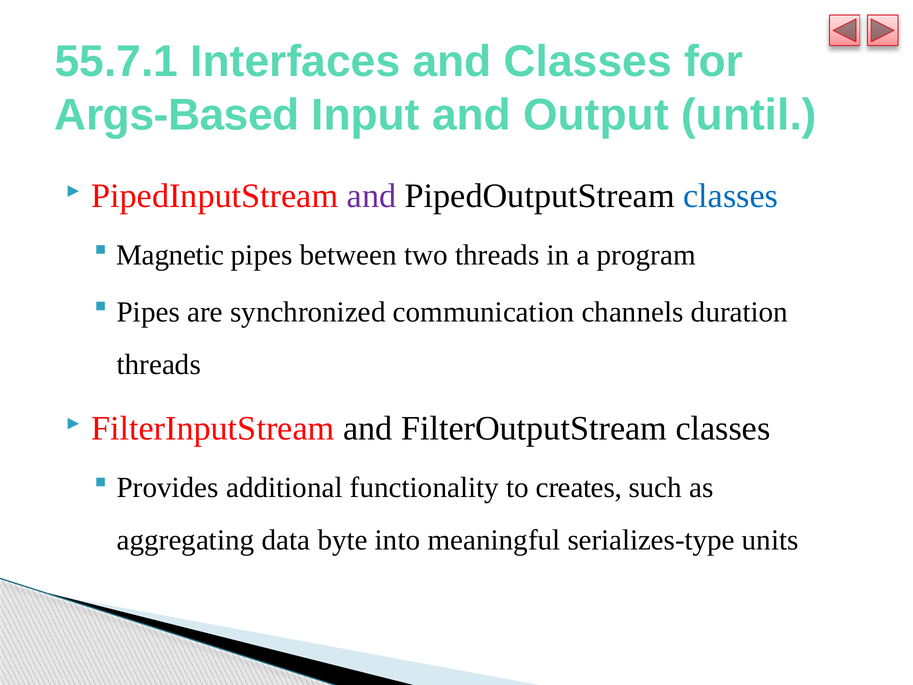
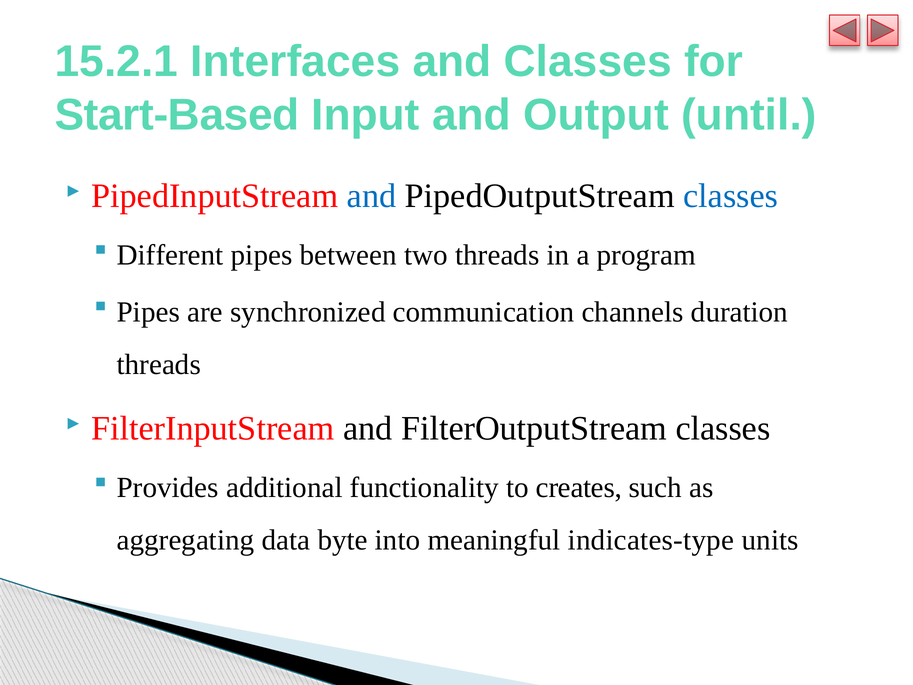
55.7.1: 55.7.1 -> 15.2.1 (116, 62)
Args-Based: Args-Based -> Start-Based (177, 115)
and colour: purple -> blue (372, 196)
Magnetic: Magnetic -> Different (170, 255)
serializes-type: serializes-type -> indicates-type (651, 540)
